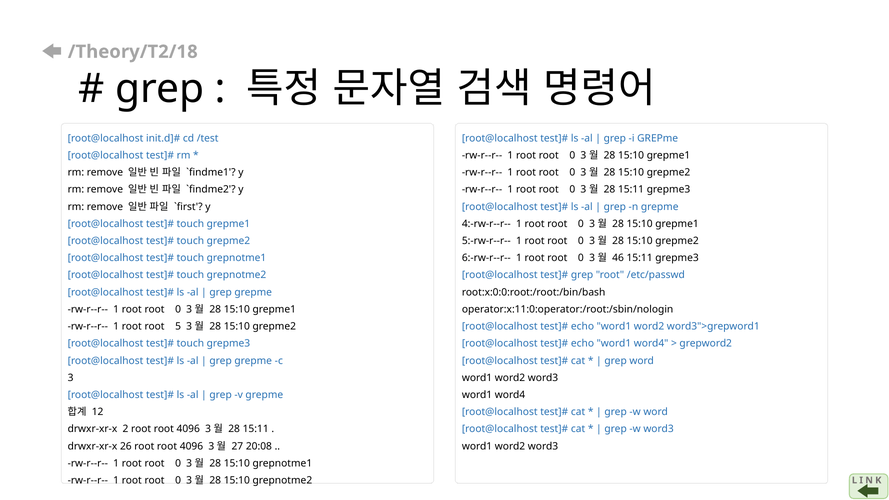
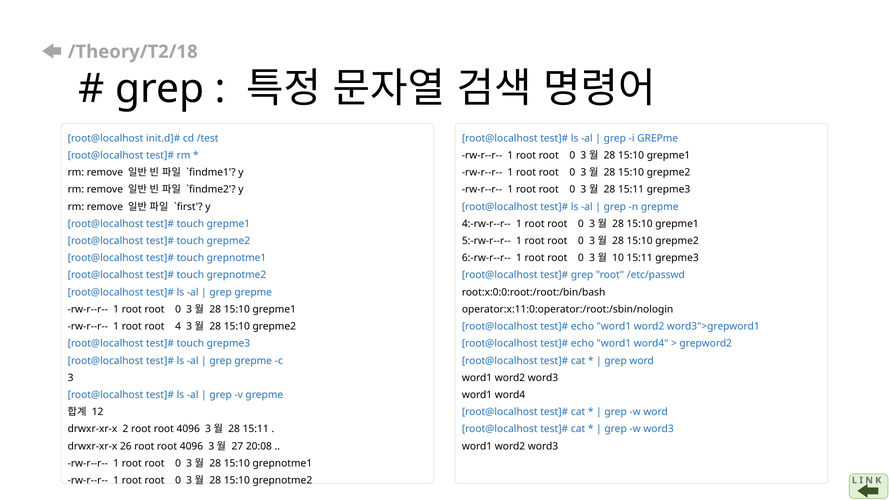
46: 46 -> 10 (618, 258)
5: 5 -> 4 (178, 326)
